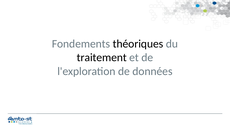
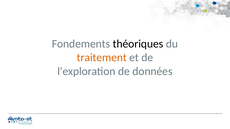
traitement colour: black -> orange (102, 58)
